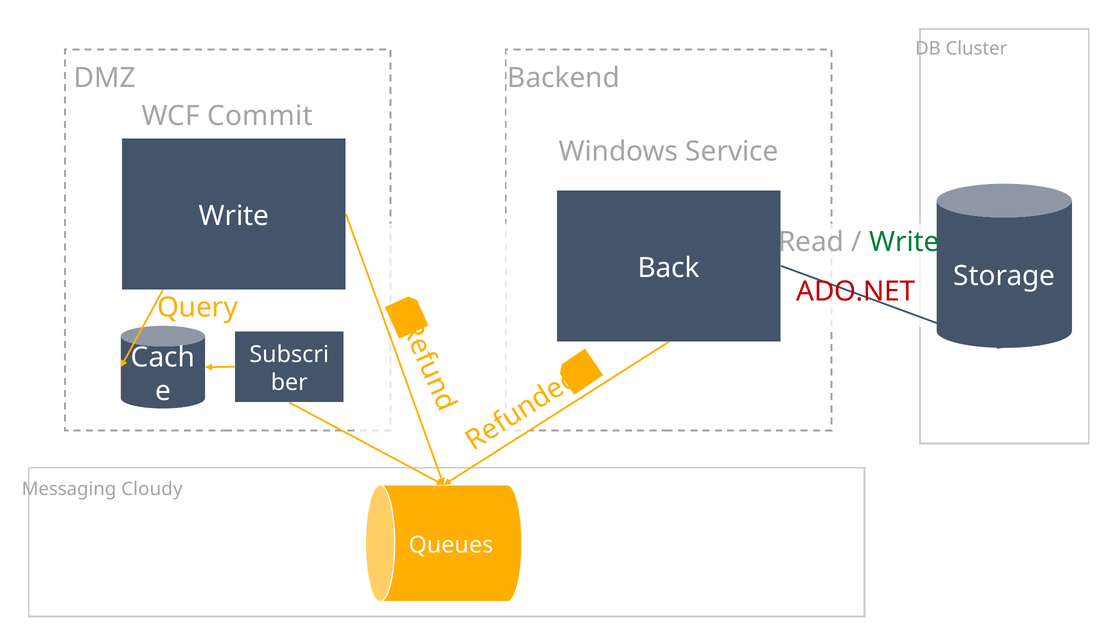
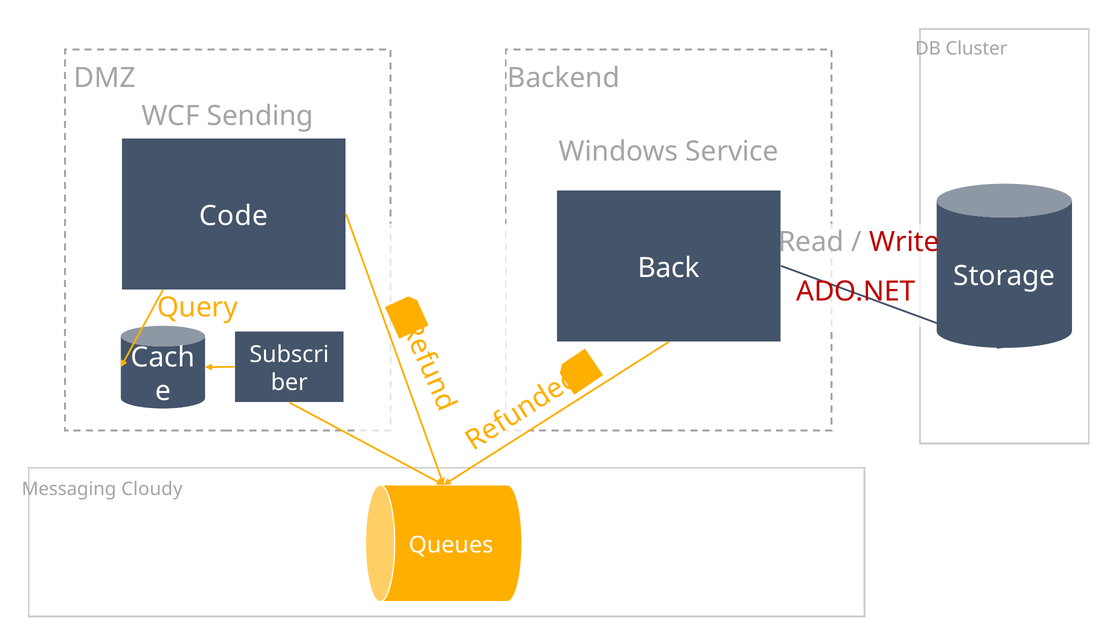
Commit: Commit -> Sending (260, 116)
Write: Write -> Code (234, 216)
Write colour: green -> red (904, 242)
